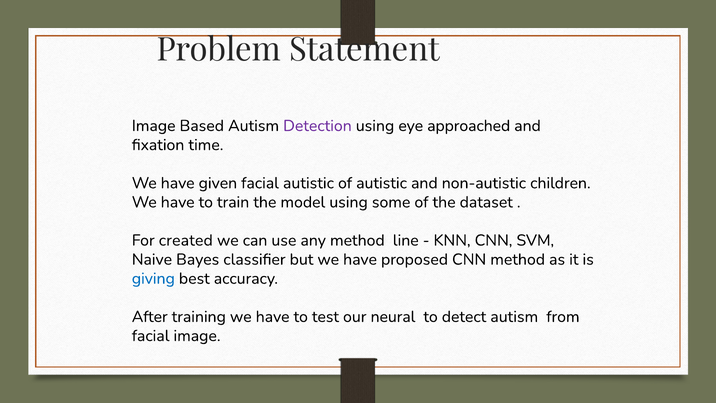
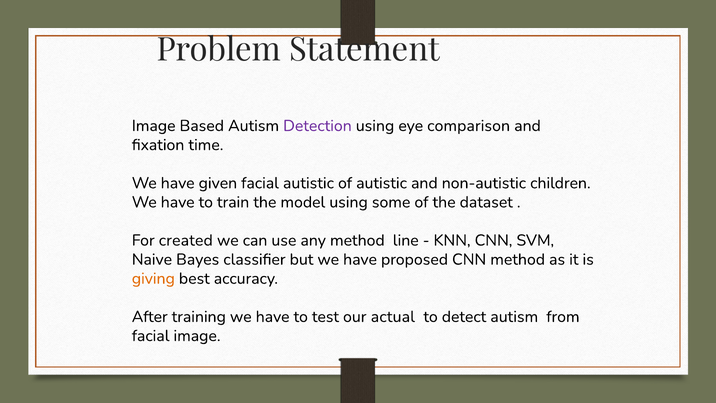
approached: approached -> comparison (469, 126)
giving colour: blue -> orange (153, 278)
neural: neural -> actual (393, 317)
